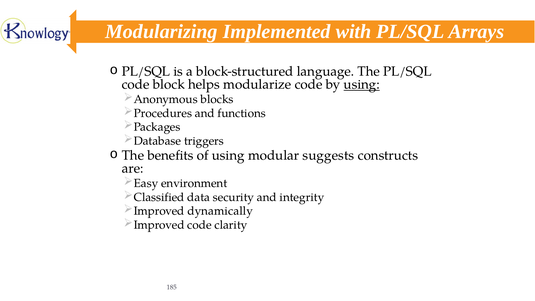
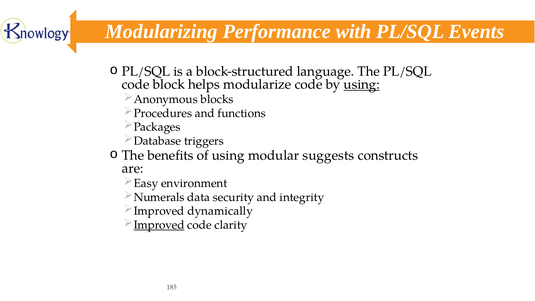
Implemented: Implemented -> Performance (277, 32)
Arrays: Arrays -> Events (476, 32)
Classified: Classified -> Numerals (159, 197)
Improved underline: none -> present (159, 225)
